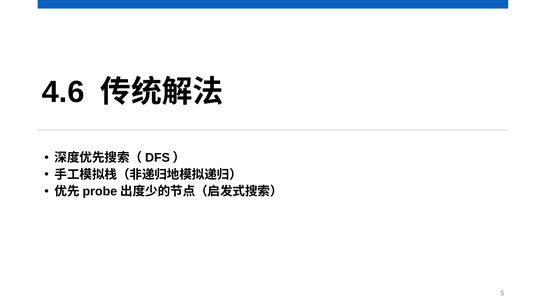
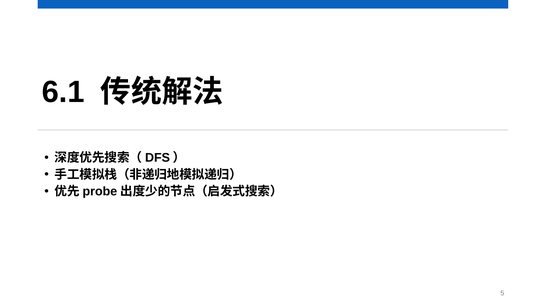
4.6: 4.6 -> 6.1 (63, 92)
